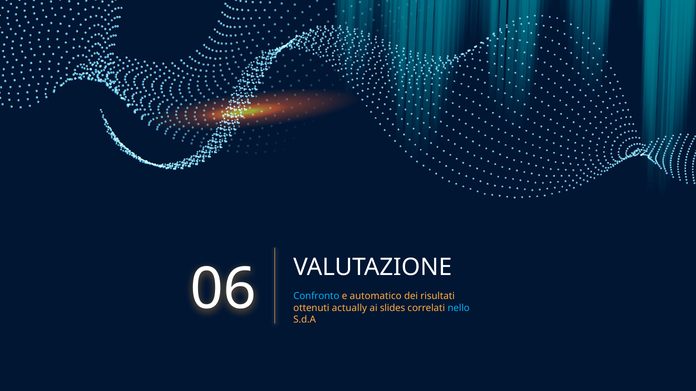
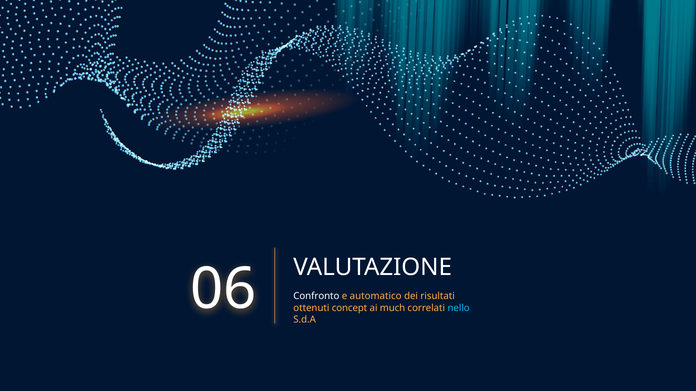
Confronto colour: light blue -> white (316, 297)
actually: actually -> concept (350, 308)
slides: slides -> much (393, 308)
